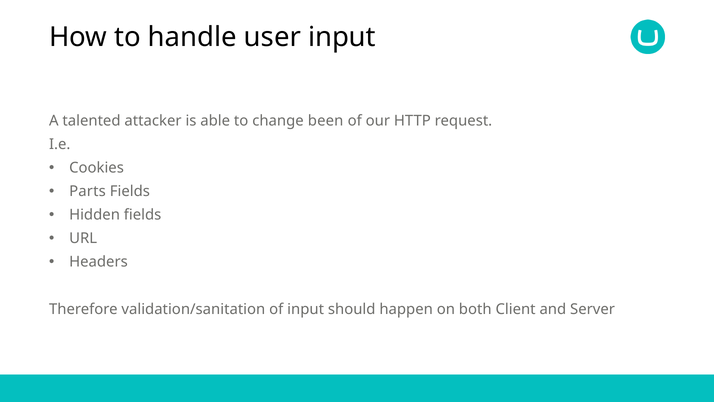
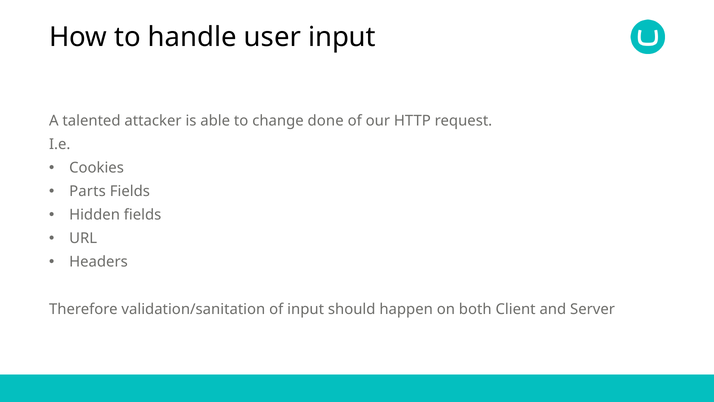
been: been -> done (326, 121)
